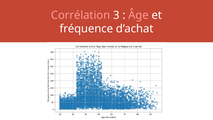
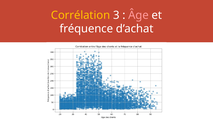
Corrélation colour: pink -> yellow (81, 15)
